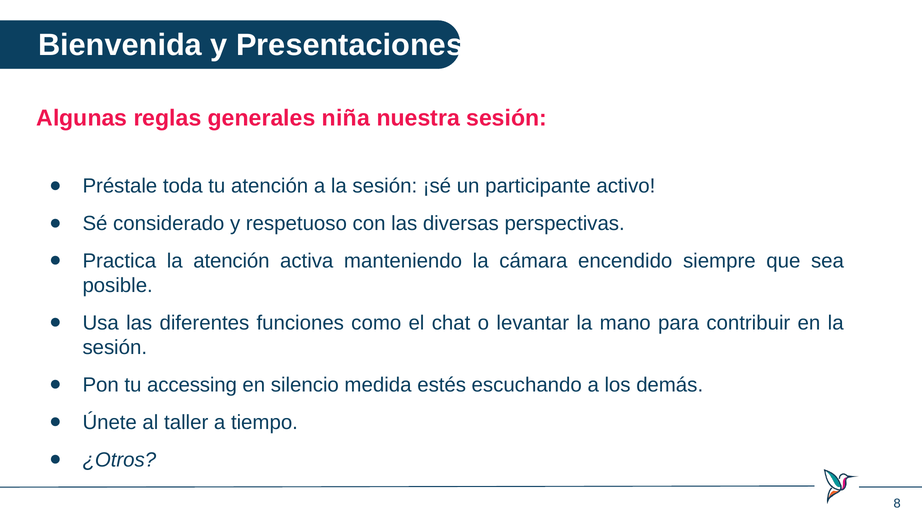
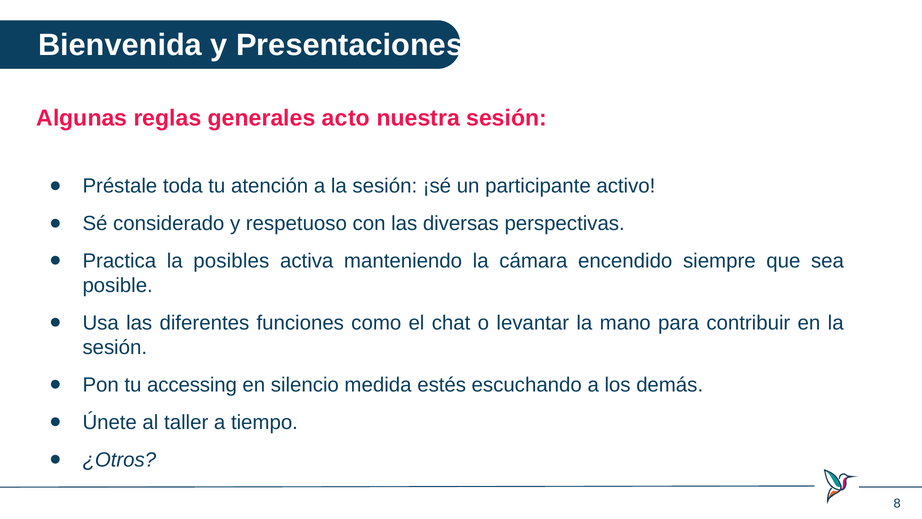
niña: niña -> acto (346, 118)
la atención: atención -> posibles (231, 261)
